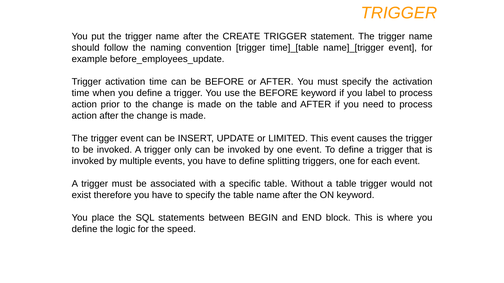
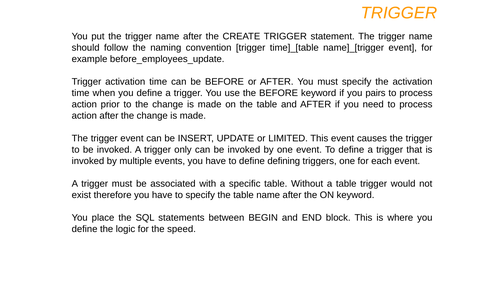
label: label -> pairs (375, 93)
splitting: splitting -> defining (284, 161)
